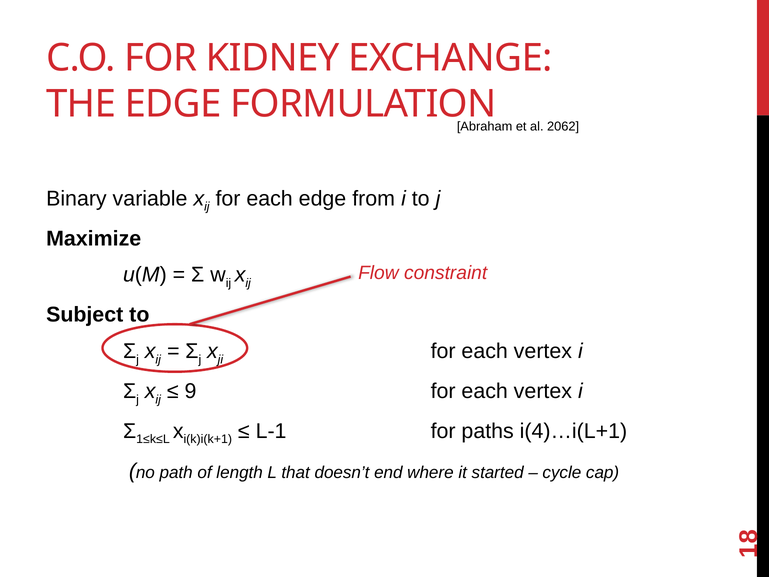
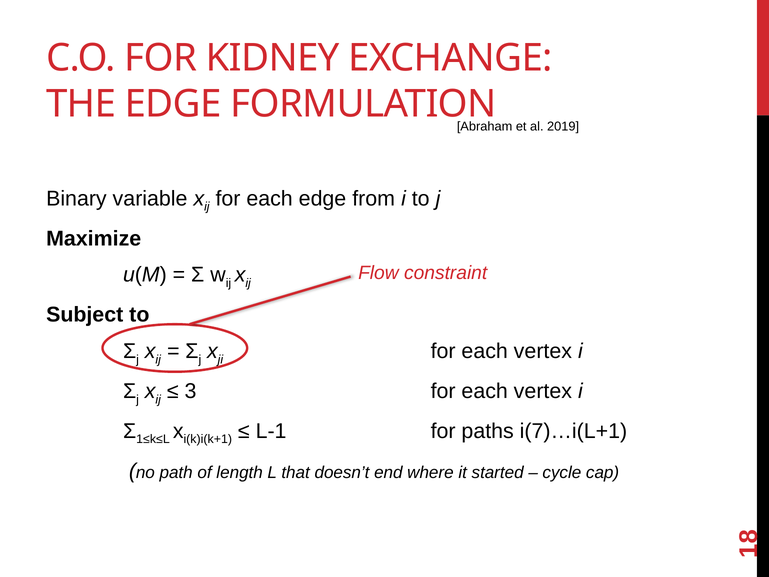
2062: 2062 -> 2019 (563, 126)
9: 9 -> 3 (190, 391)
i(4)…i(L+1: i(4)…i(L+1 -> i(7)…i(L+1 (573, 431)
